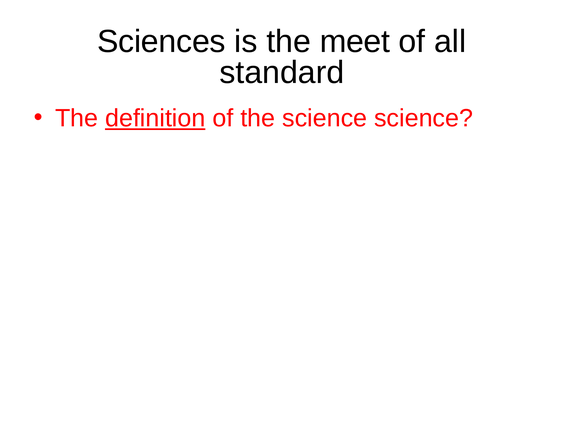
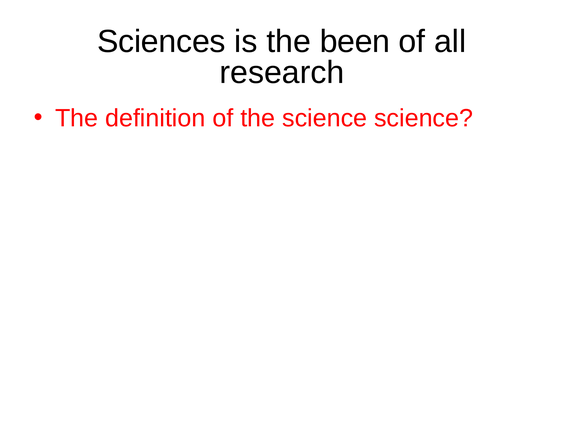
meet: meet -> been (355, 42)
standard: standard -> research (282, 72)
definition underline: present -> none (155, 118)
